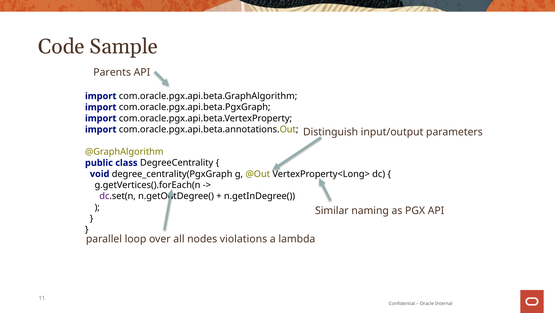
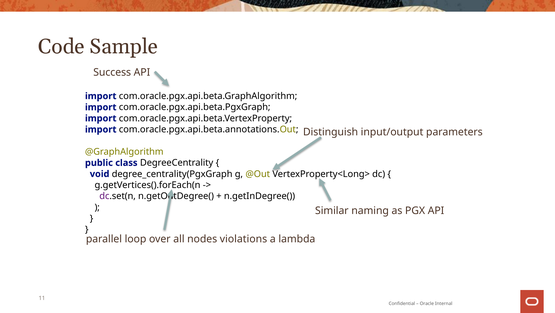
Parents: Parents -> Success (112, 72)
